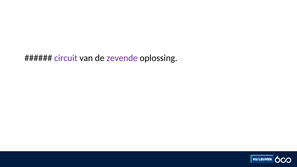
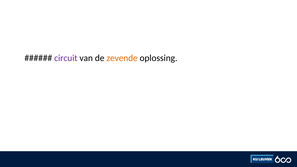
zevende colour: purple -> orange (122, 58)
